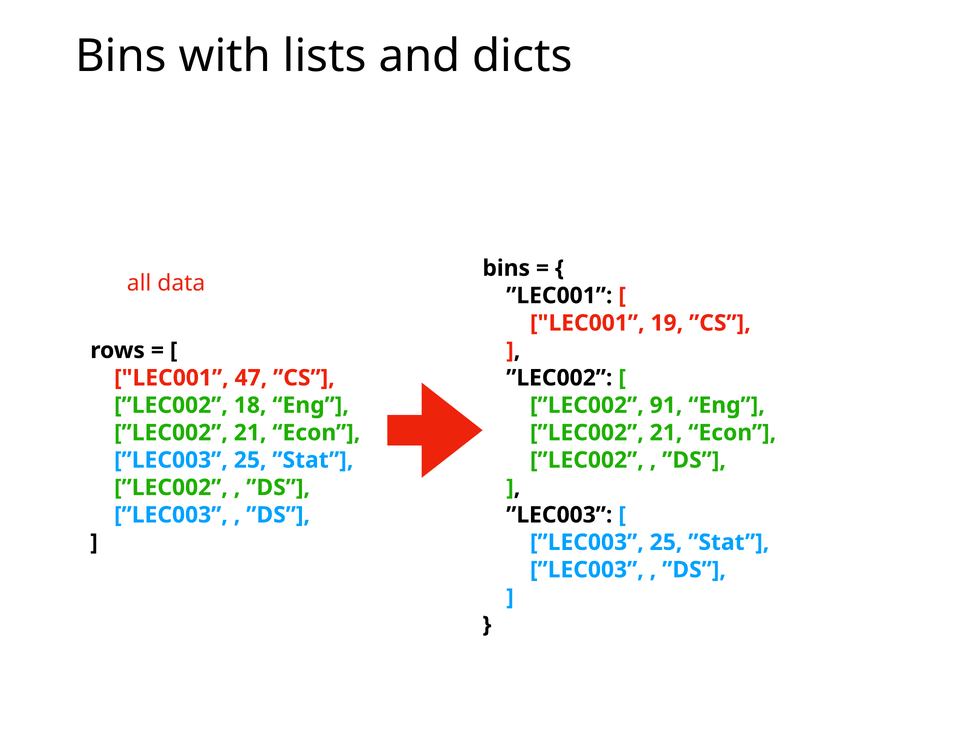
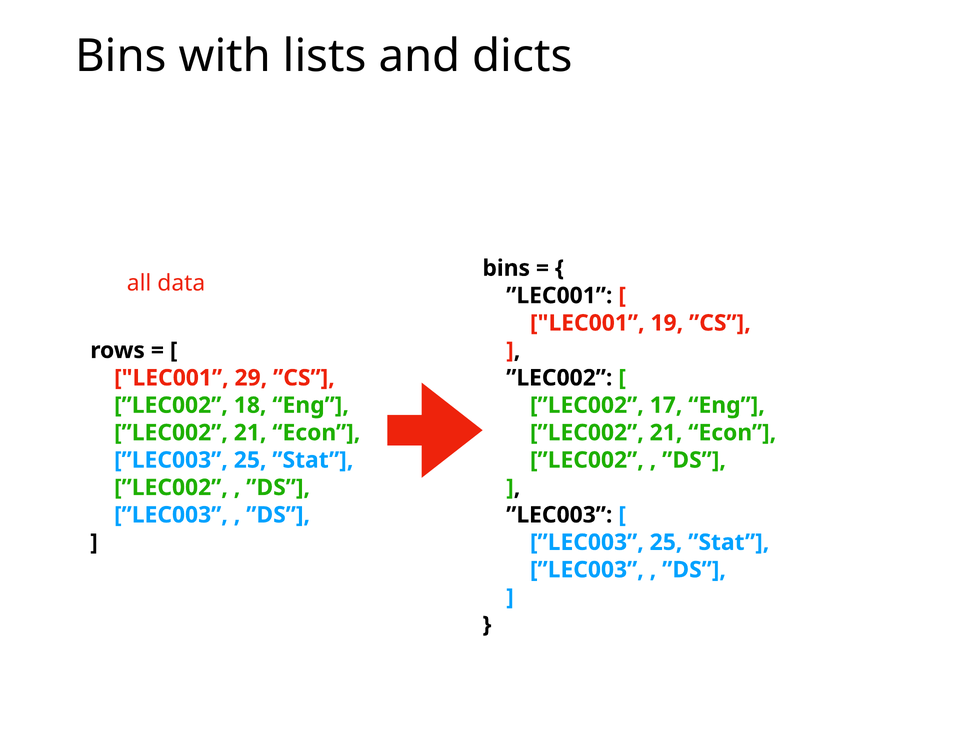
47: 47 -> 29 (251, 378)
91: 91 -> 17 (666, 405)
